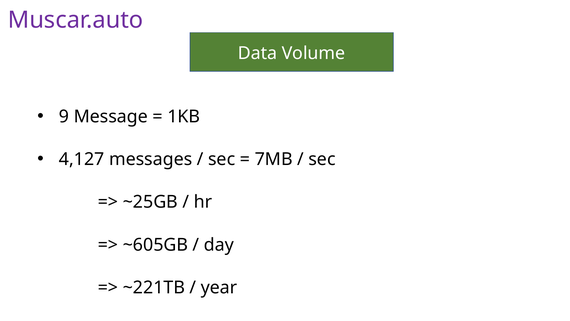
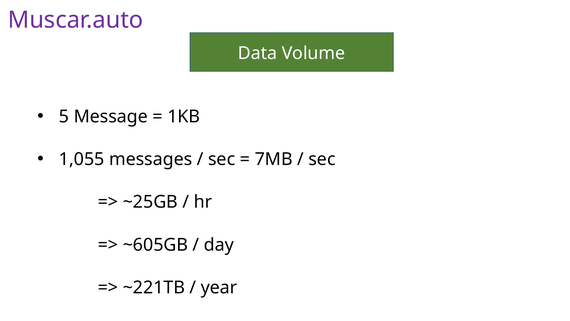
9: 9 -> 5 (64, 116)
4,127: 4,127 -> 1,055 (82, 159)
